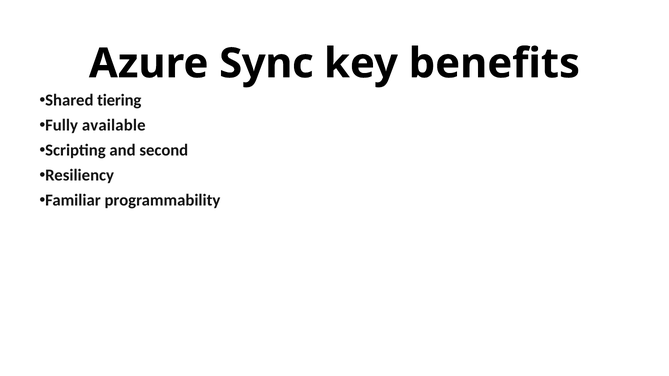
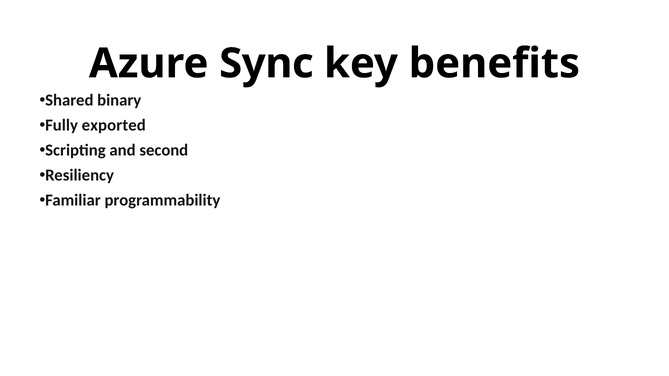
tiering: tiering -> binary (119, 100)
available: available -> exported (114, 125)
